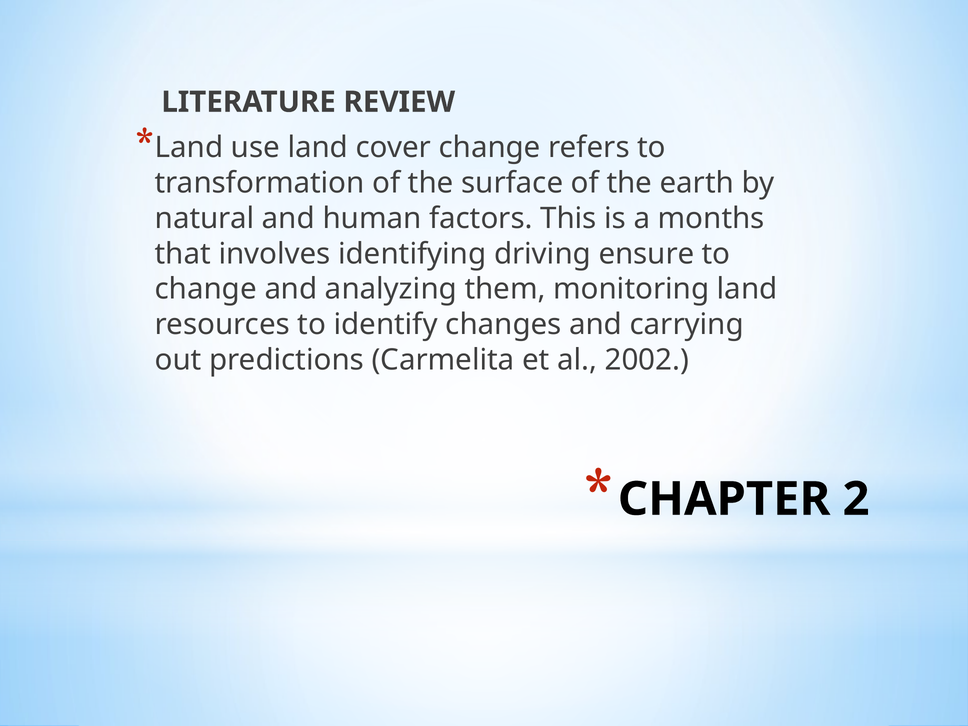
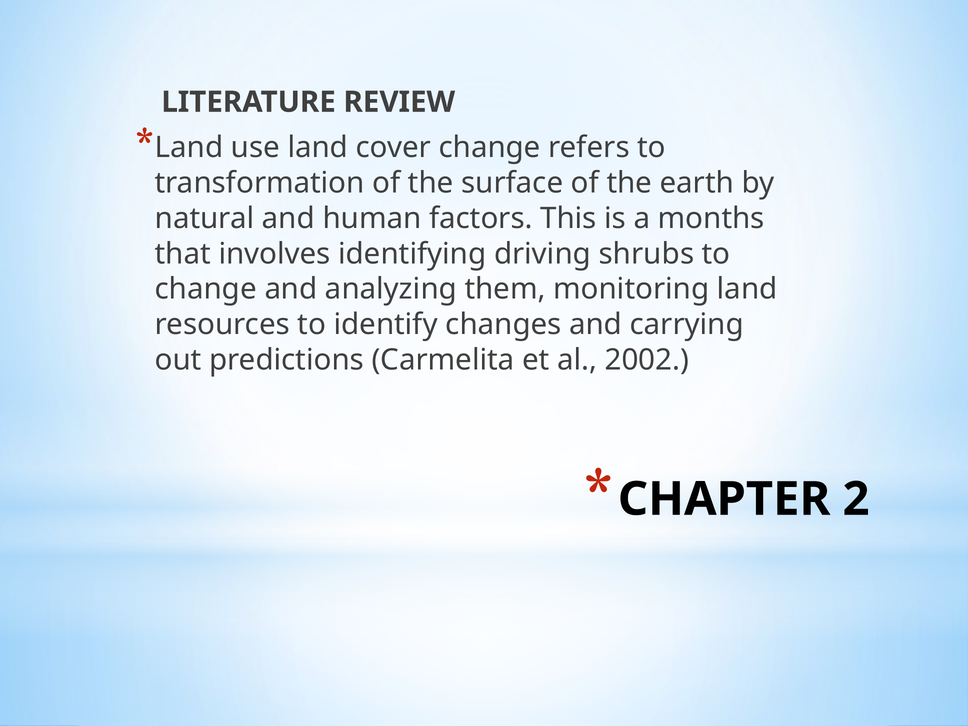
ensure: ensure -> shrubs (646, 254)
